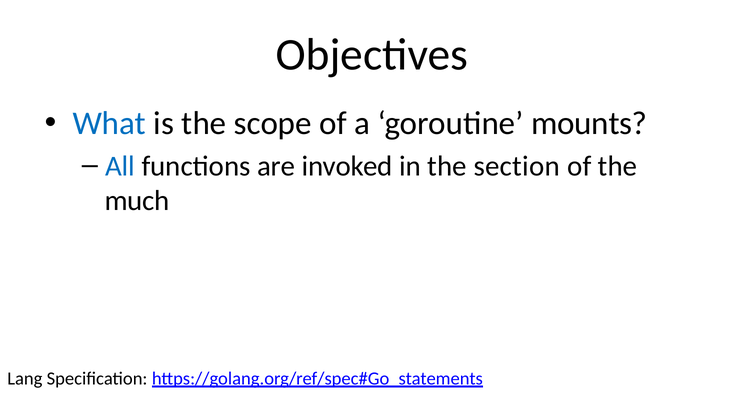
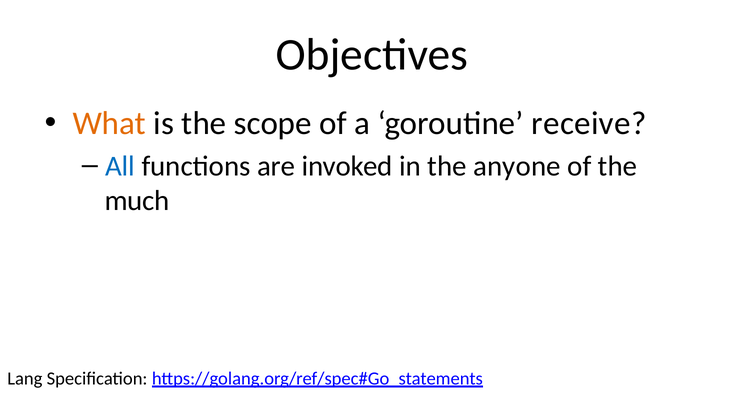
What colour: blue -> orange (109, 124)
mounts: mounts -> receive (589, 124)
section: section -> anyone (517, 166)
